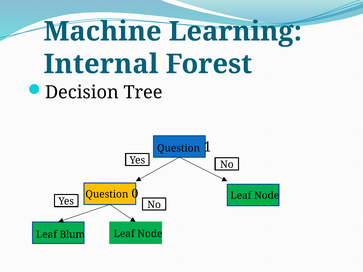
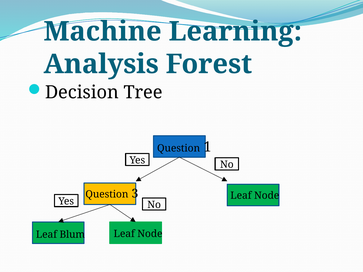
Internal: Internal -> Analysis (101, 64)
0: 0 -> 3 (135, 194)
